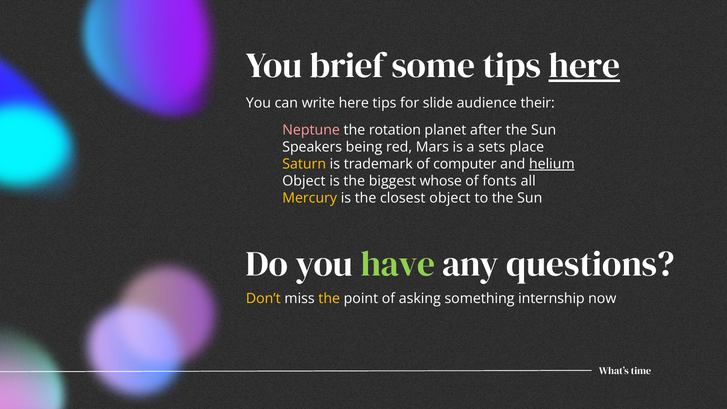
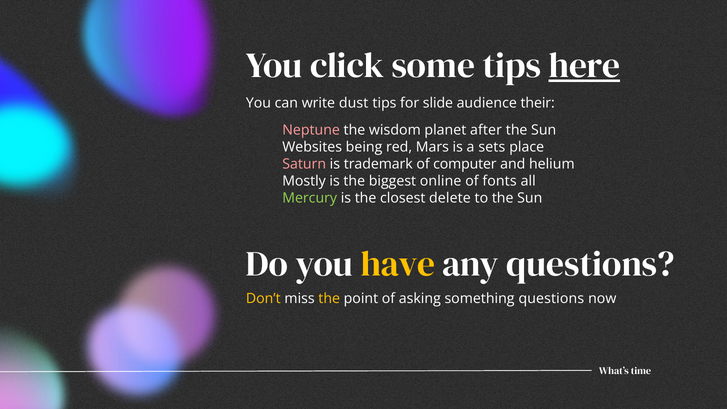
brief: brief -> click (347, 66)
write here: here -> dust (354, 103)
rotation: rotation -> wisdom (395, 130)
Speakers: Speakers -> Websites (312, 147)
Saturn colour: yellow -> pink (304, 164)
helium underline: present -> none (552, 164)
Object: Object -> Mostly (304, 181)
whose: whose -> online (441, 181)
Mercury colour: yellow -> light green (310, 198)
closest object: object -> delete (450, 198)
have colour: light green -> yellow (398, 264)
something internship: internship -> questions (551, 298)
